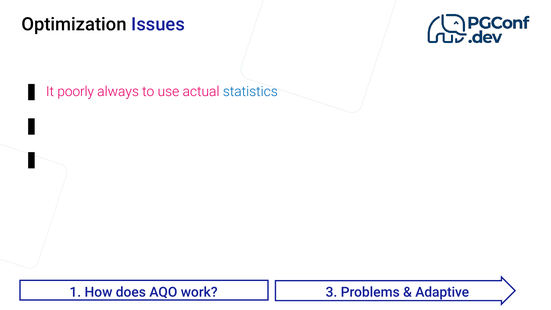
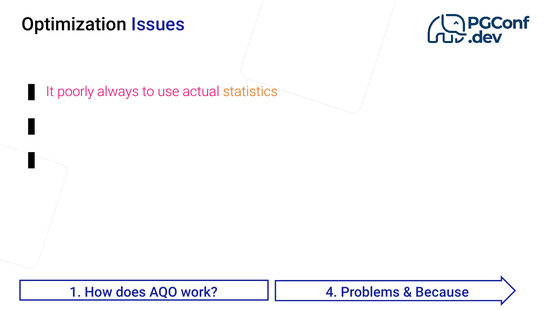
statistics colour: blue -> orange (250, 92)
3: 3 -> 4 (331, 292)
Adaptive: Adaptive -> Because (442, 292)
